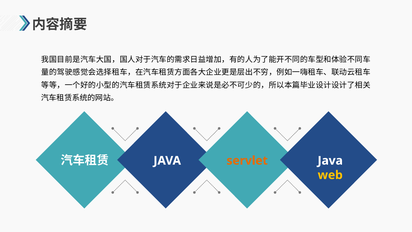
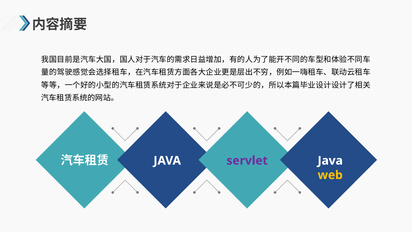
servlet colour: orange -> purple (247, 160)
